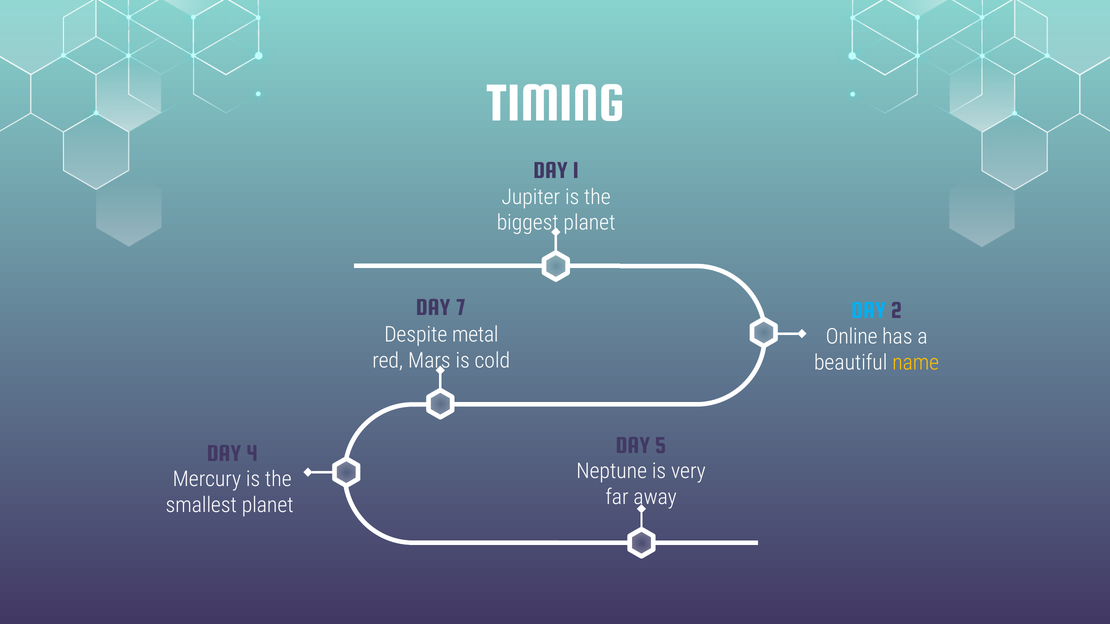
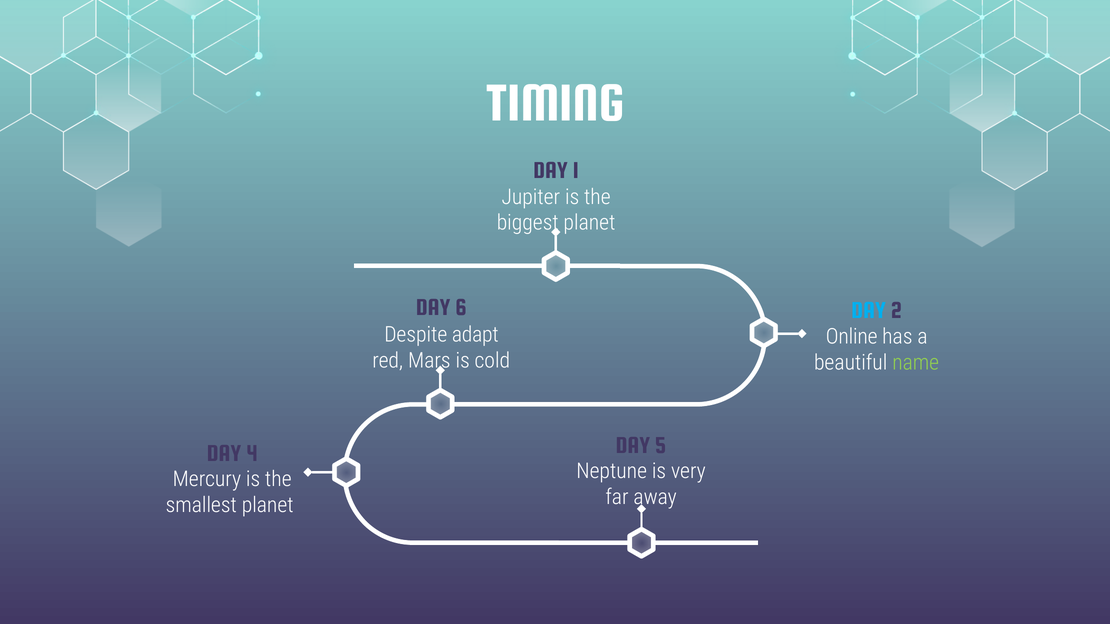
7: 7 -> 6 (461, 307)
metal: metal -> adapt (475, 335)
name colour: yellow -> light green (916, 363)
